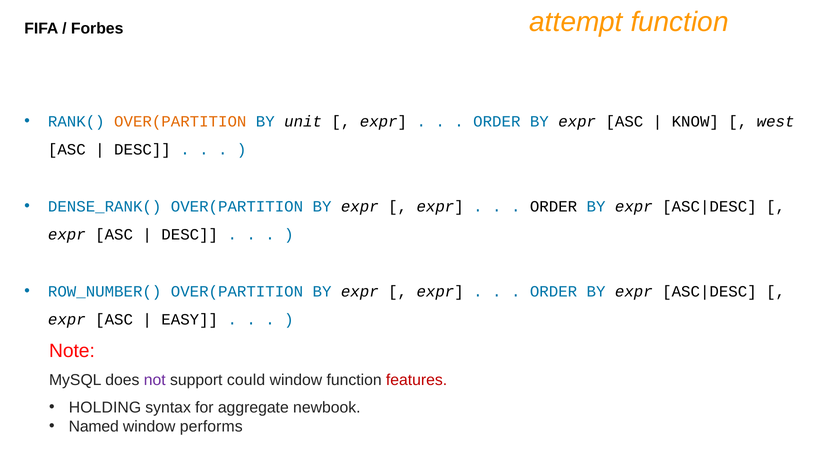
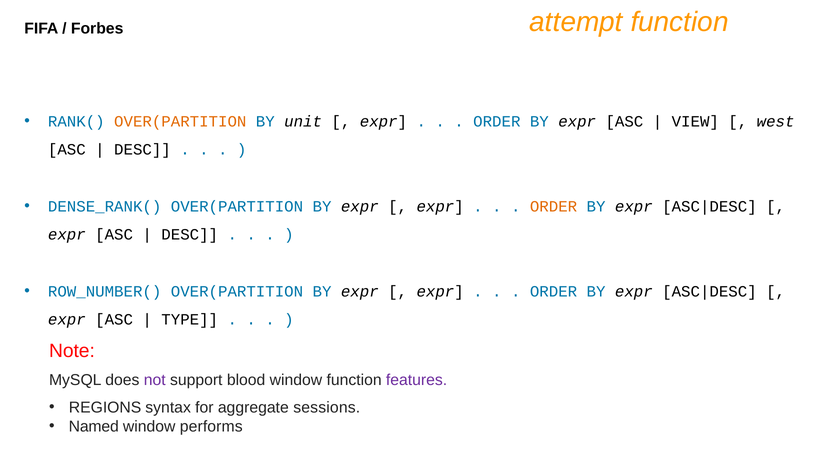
KNOW: KNOW -> VIEW (695, 122)
ORDER colour: black -> orange (554, 207)
EASY: EASY -> TYPE (190, 320)
could: could -> blood (246, 381)
features colour: red -> purple (417, 381)
HOLDING: HOLDING -> REGIONS (105, 408)
newbook: newbook -> sessions (327, 408)
